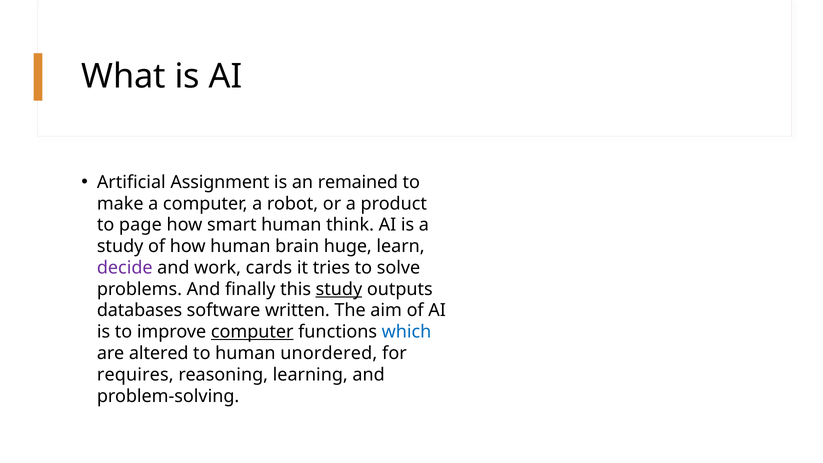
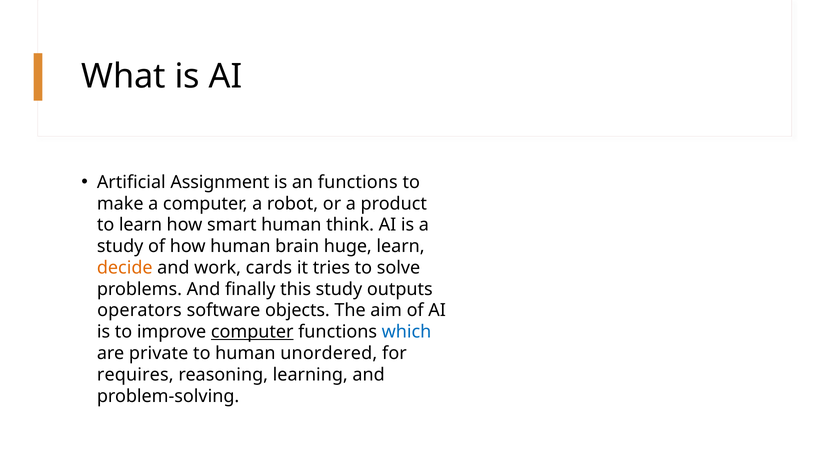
an remained: remained -> functions (358, 182)
to page: page -> learn (140, 225)
decide colour: purple -> orange (125, 268)
study underline: present -> none (339, 289)
databases: databases -> operators (139, 311)
written: written -> objects (297, 311)
altered: altered -> private (159, 353)
